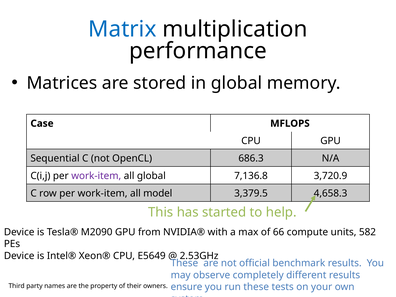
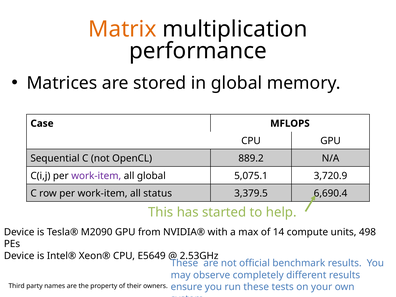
Matrix colour: blue -> orange (122, 29)
686.3: 686.3 -> 889.2 (251, 158)
7,136.8: 7,136.8 -> 5,075.1 (251, 176)
model: model -> status (158, 193)
4,658.3: 4,658.3 -> 6,690.4 (331, 193)
66: 66 -> 14 (279, 232)
582: 582 -> 498 (367, 232)
